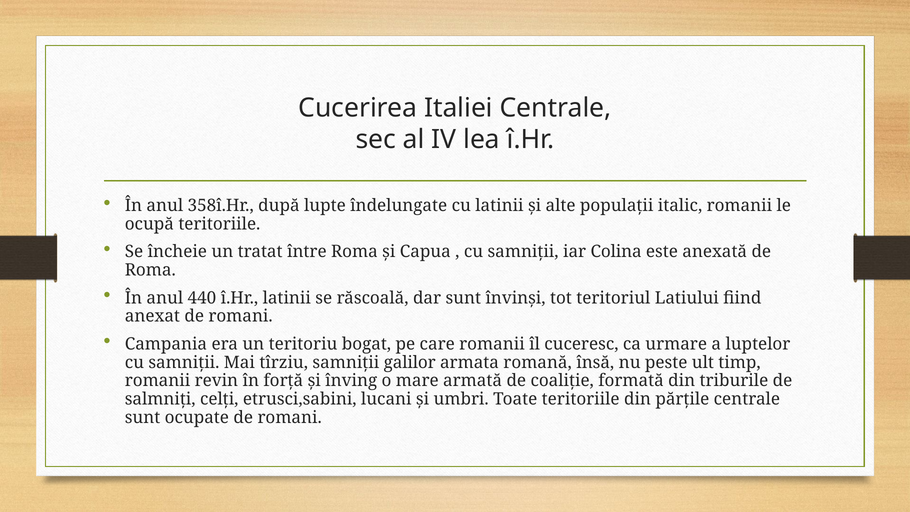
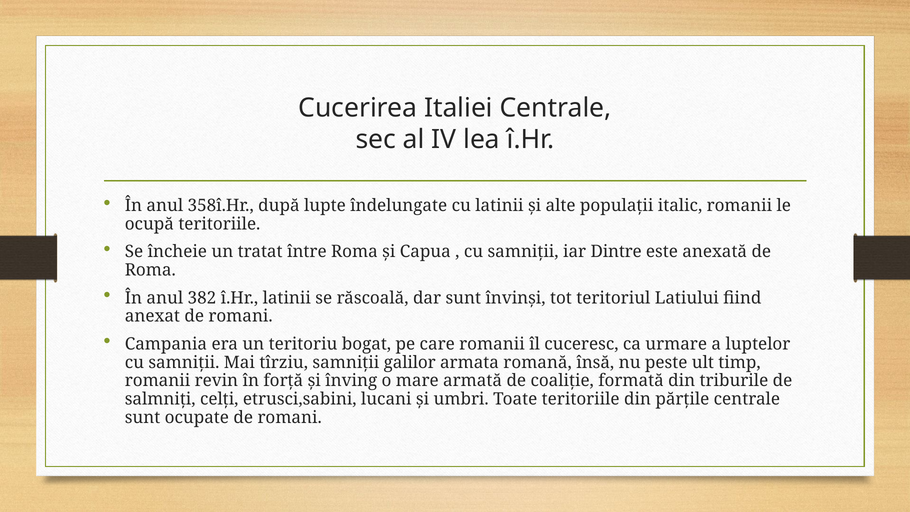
Colina: Colina -> Dintre (616, 252)
440: 440 -> 382 (202, 298)
